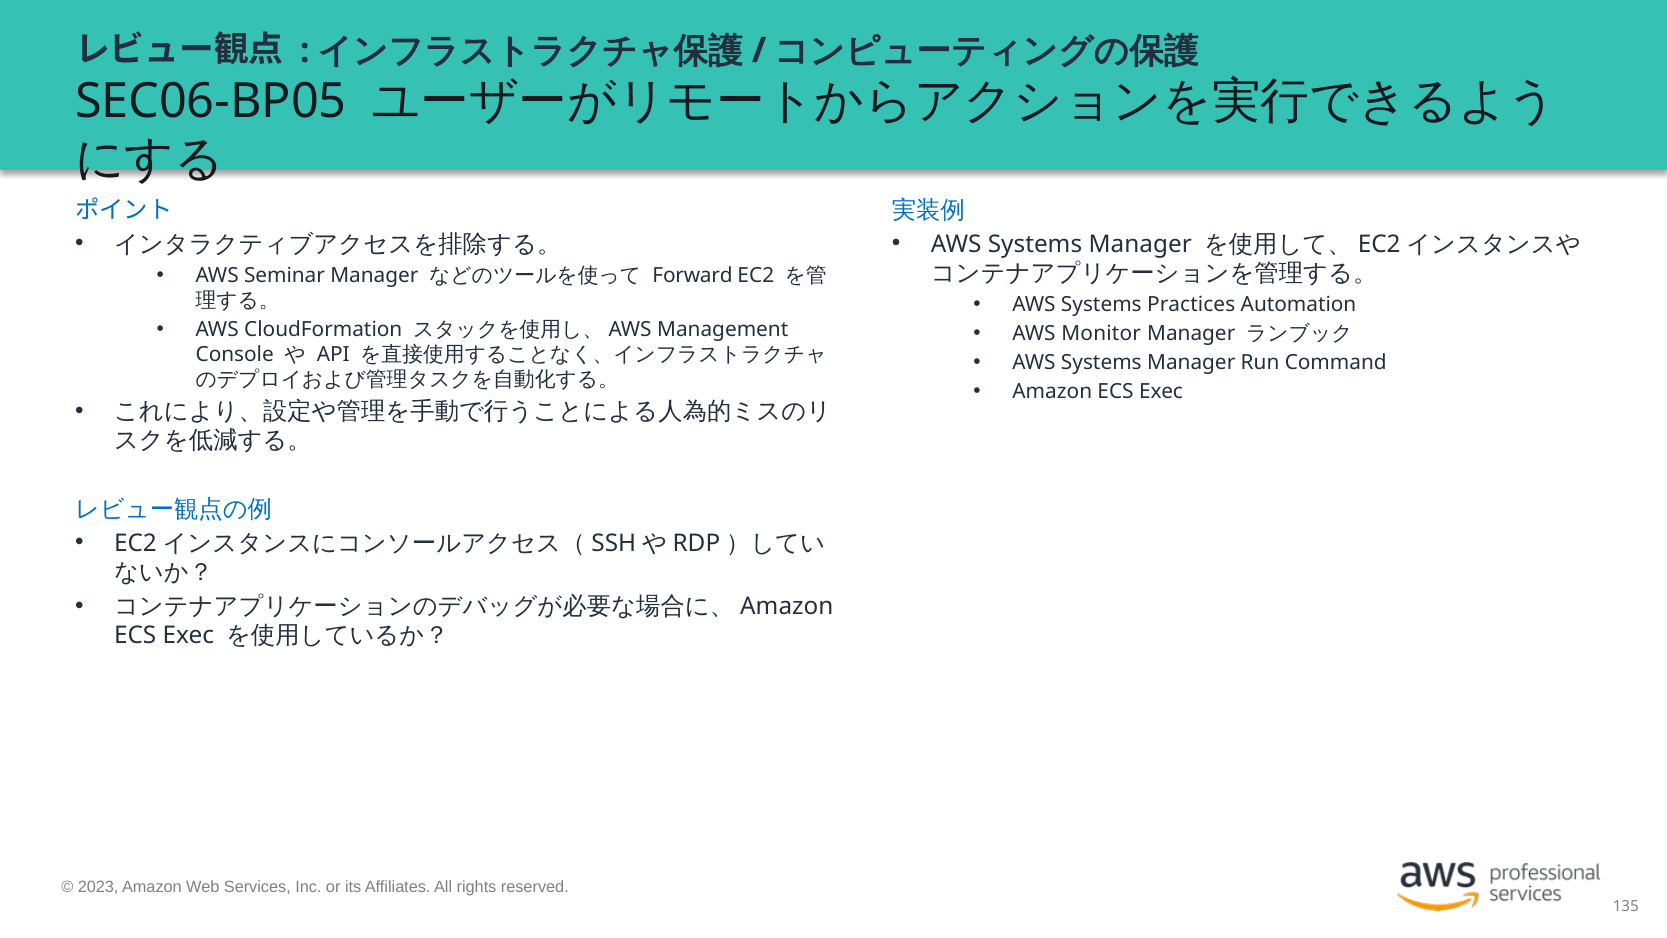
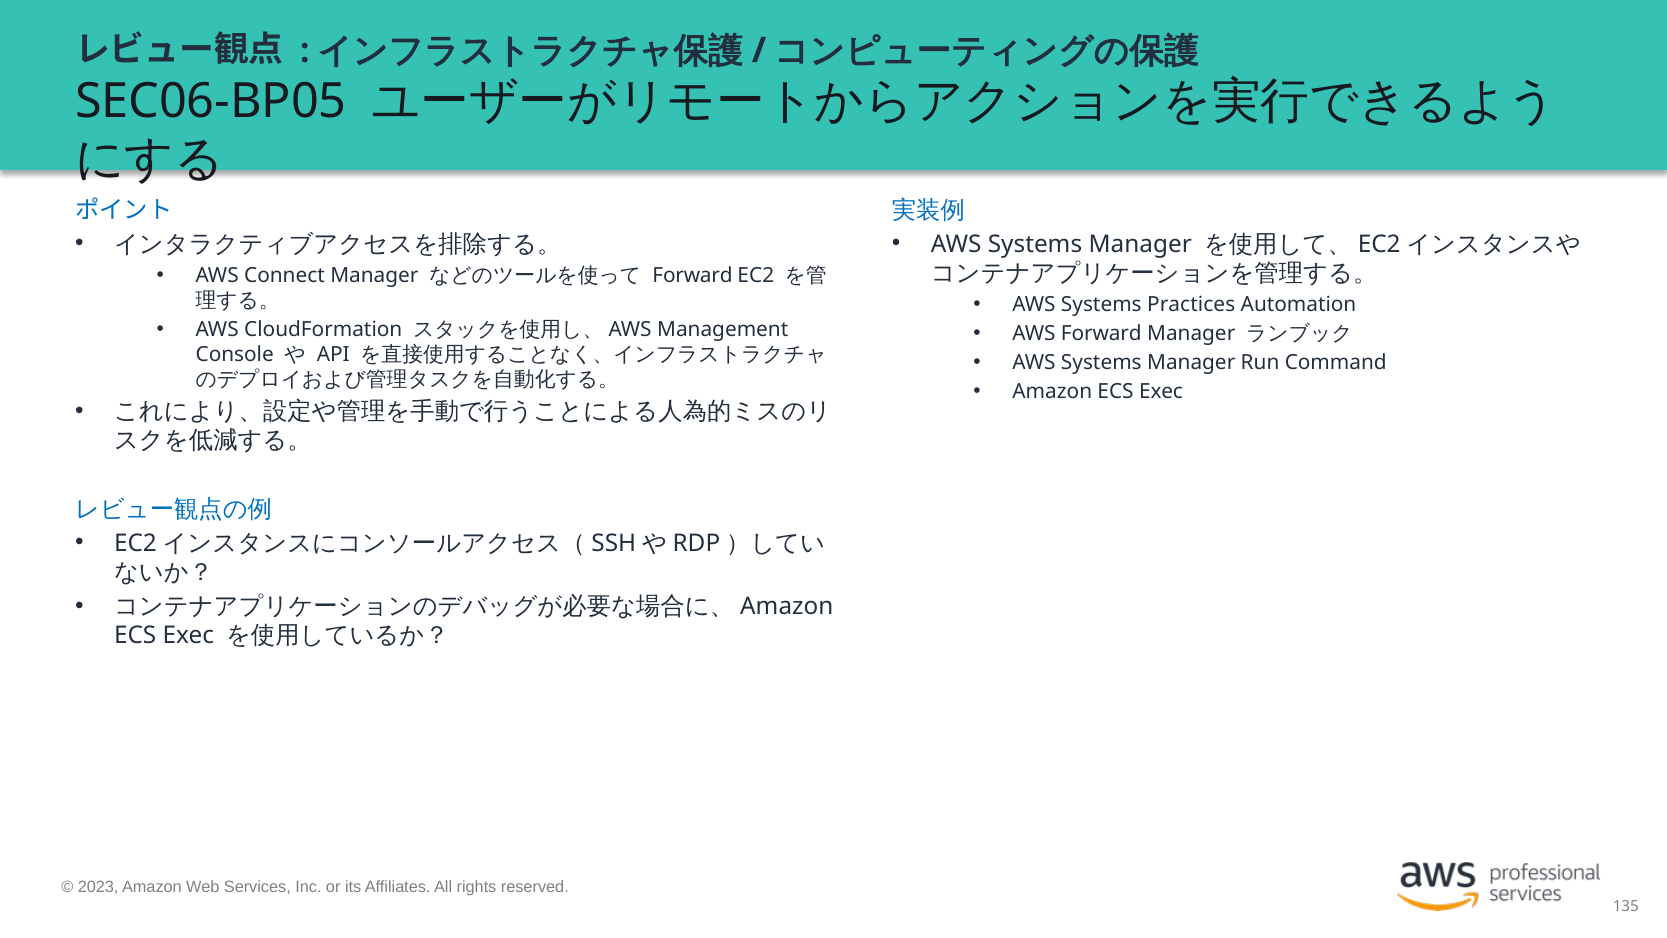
Seminar: Seminar -> Connect (284, 275)
AWS Monitor: Monitor -> Forward (1101, 333)
